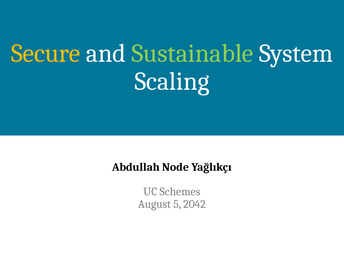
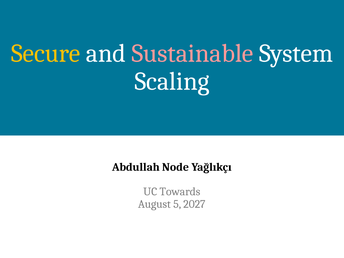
Sustainable colour: light green -> pink (192, 53)
Schemes: Schemes -> Towards (180, 192)
2042: 2042 -> 2027 (195, 204)
